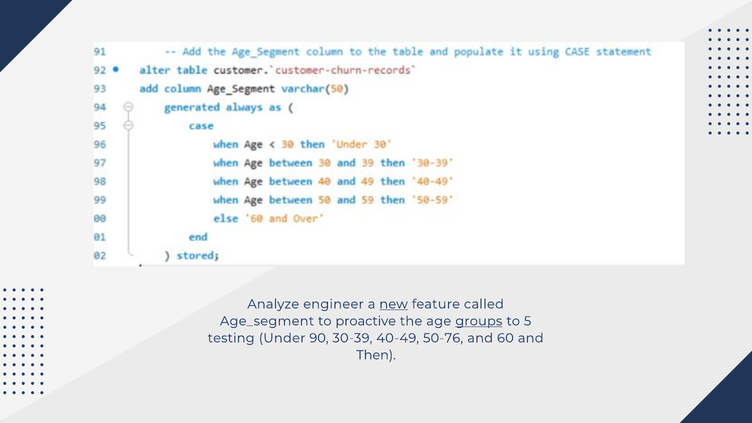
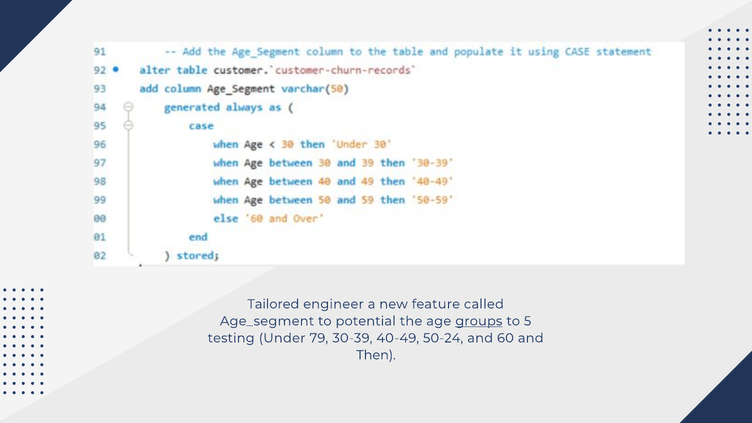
Analyze: Analyze -> Tailored (273, 304)
new underline: present -> none (394, 304)
proactive: proactive -> potential (366, 321)
90: 90 -> 79 (319, 338)
50-76: 50-76 -> 50-24 (443, 338)
